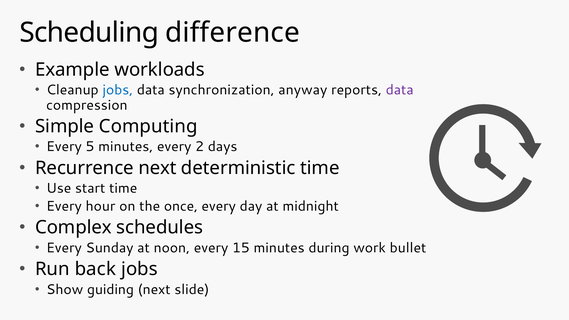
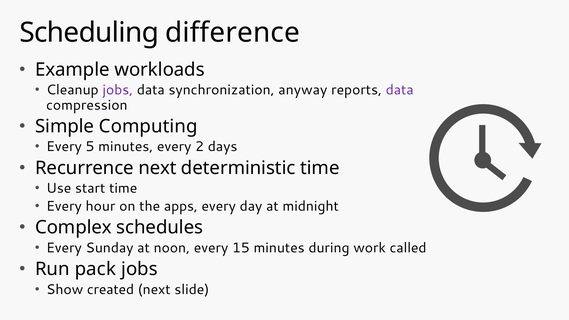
jobs colour: blue -> purple (118, 90)
once: once -> apps (181, 206)
bullet: bullet -> called (408, 248)
back: back -> pack (95, 269)
guiding: guiding -> created (110, 289)
